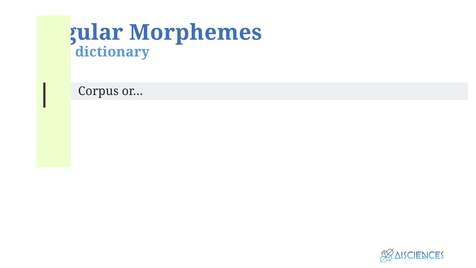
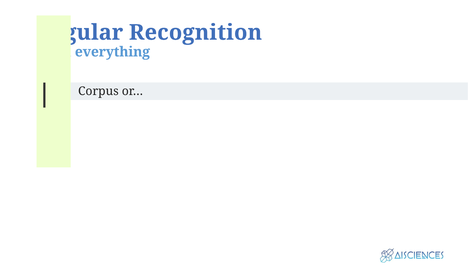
Morphemes: Morphemes -> Recognition (196, 33)
dictionary: dictionary -> everything (112, 52)
